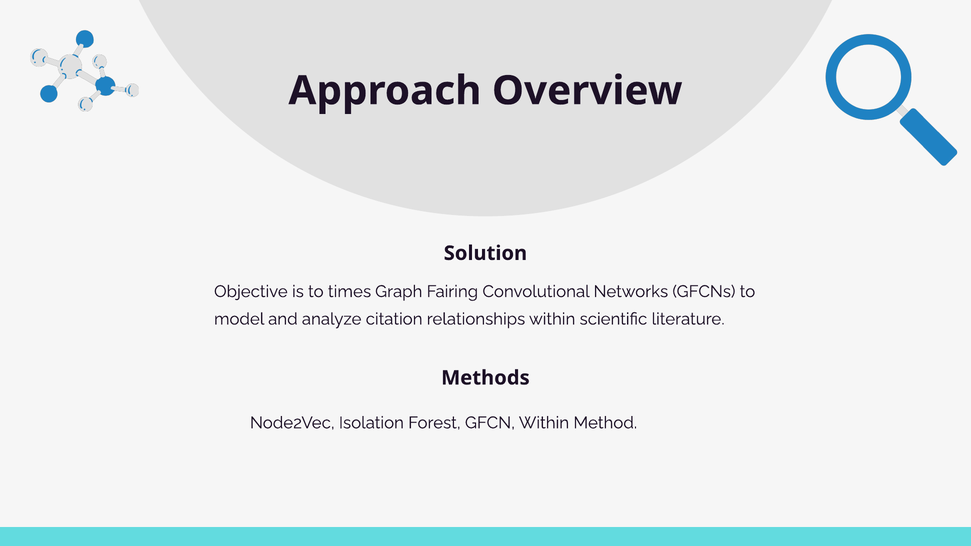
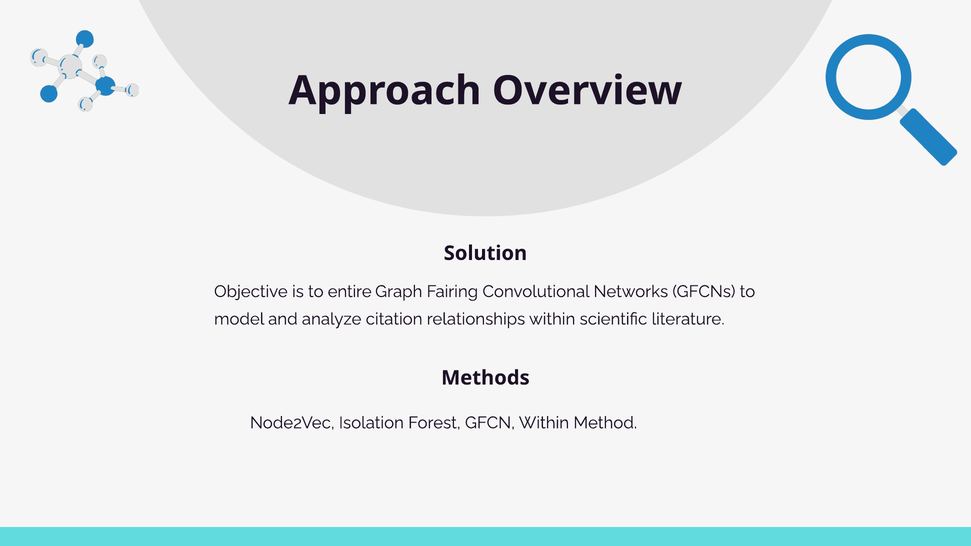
times: times -> entire (350, 292)
